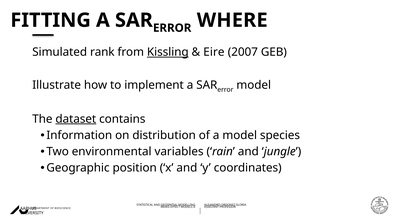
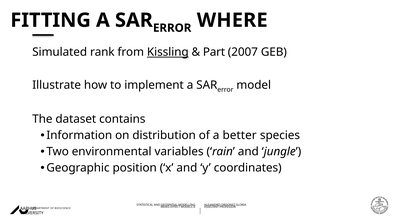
Eire: Eire -> Part (214, 52)
dataset underline: present -> none (76, 119)
a model: model -> better (240, 136)
